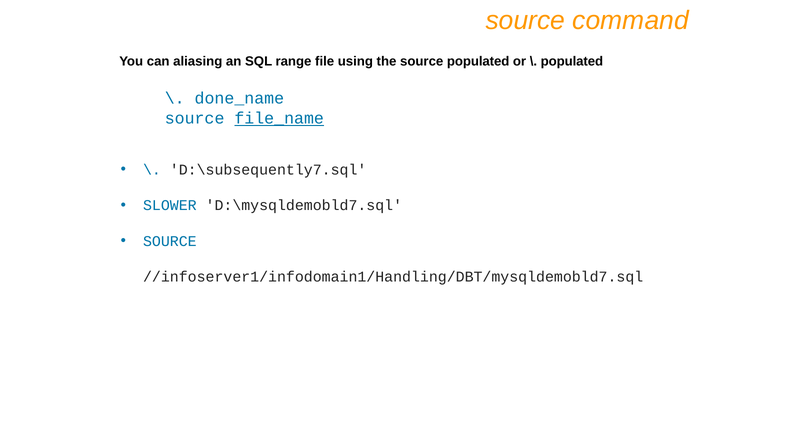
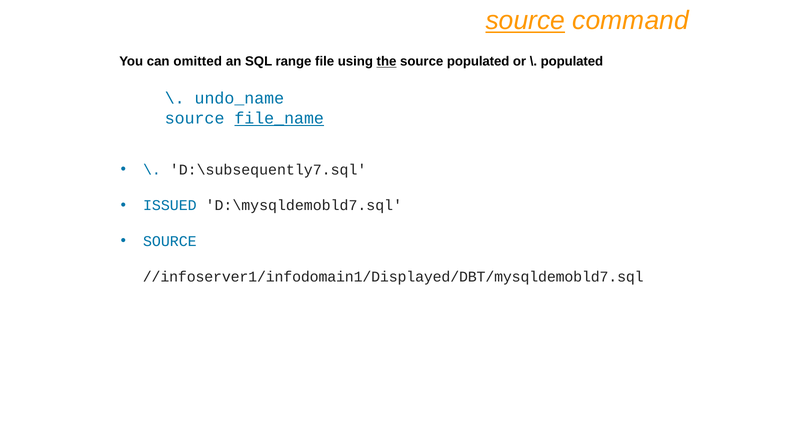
source underline: none -> present (525, 21)
aliasing: aliasing -> omitted (198, 61)
the underline: none -> present (387, 61)
done_name: done_name -> undo_name (239, 98)
SLOWER: SLOWER -> ISSUED (170, 205)
//infoserver1/infodomain1/Handling/DBT/mysqldemobld7.sql: //infoserver1/infodomain1/Handling/DBT/mysqldemobld7.sql -> //infoserver1/infodomain1/Displayed/DBT/mysqldemobld7.sql (393, 277)
